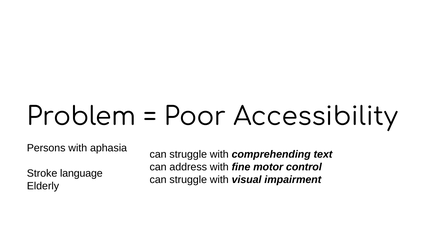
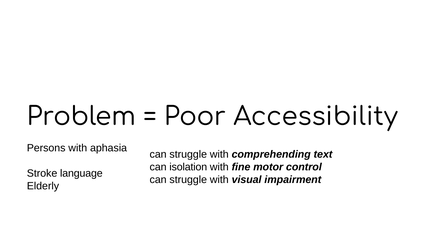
address: address -> isolation (188, 167)
